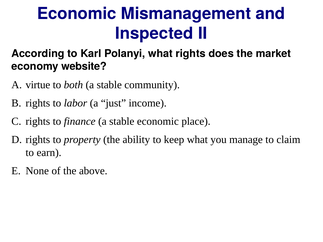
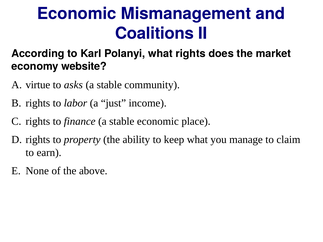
Inspected: Inspected -> Coalitions (154, 33)
both: both -> asks (73, 85)
